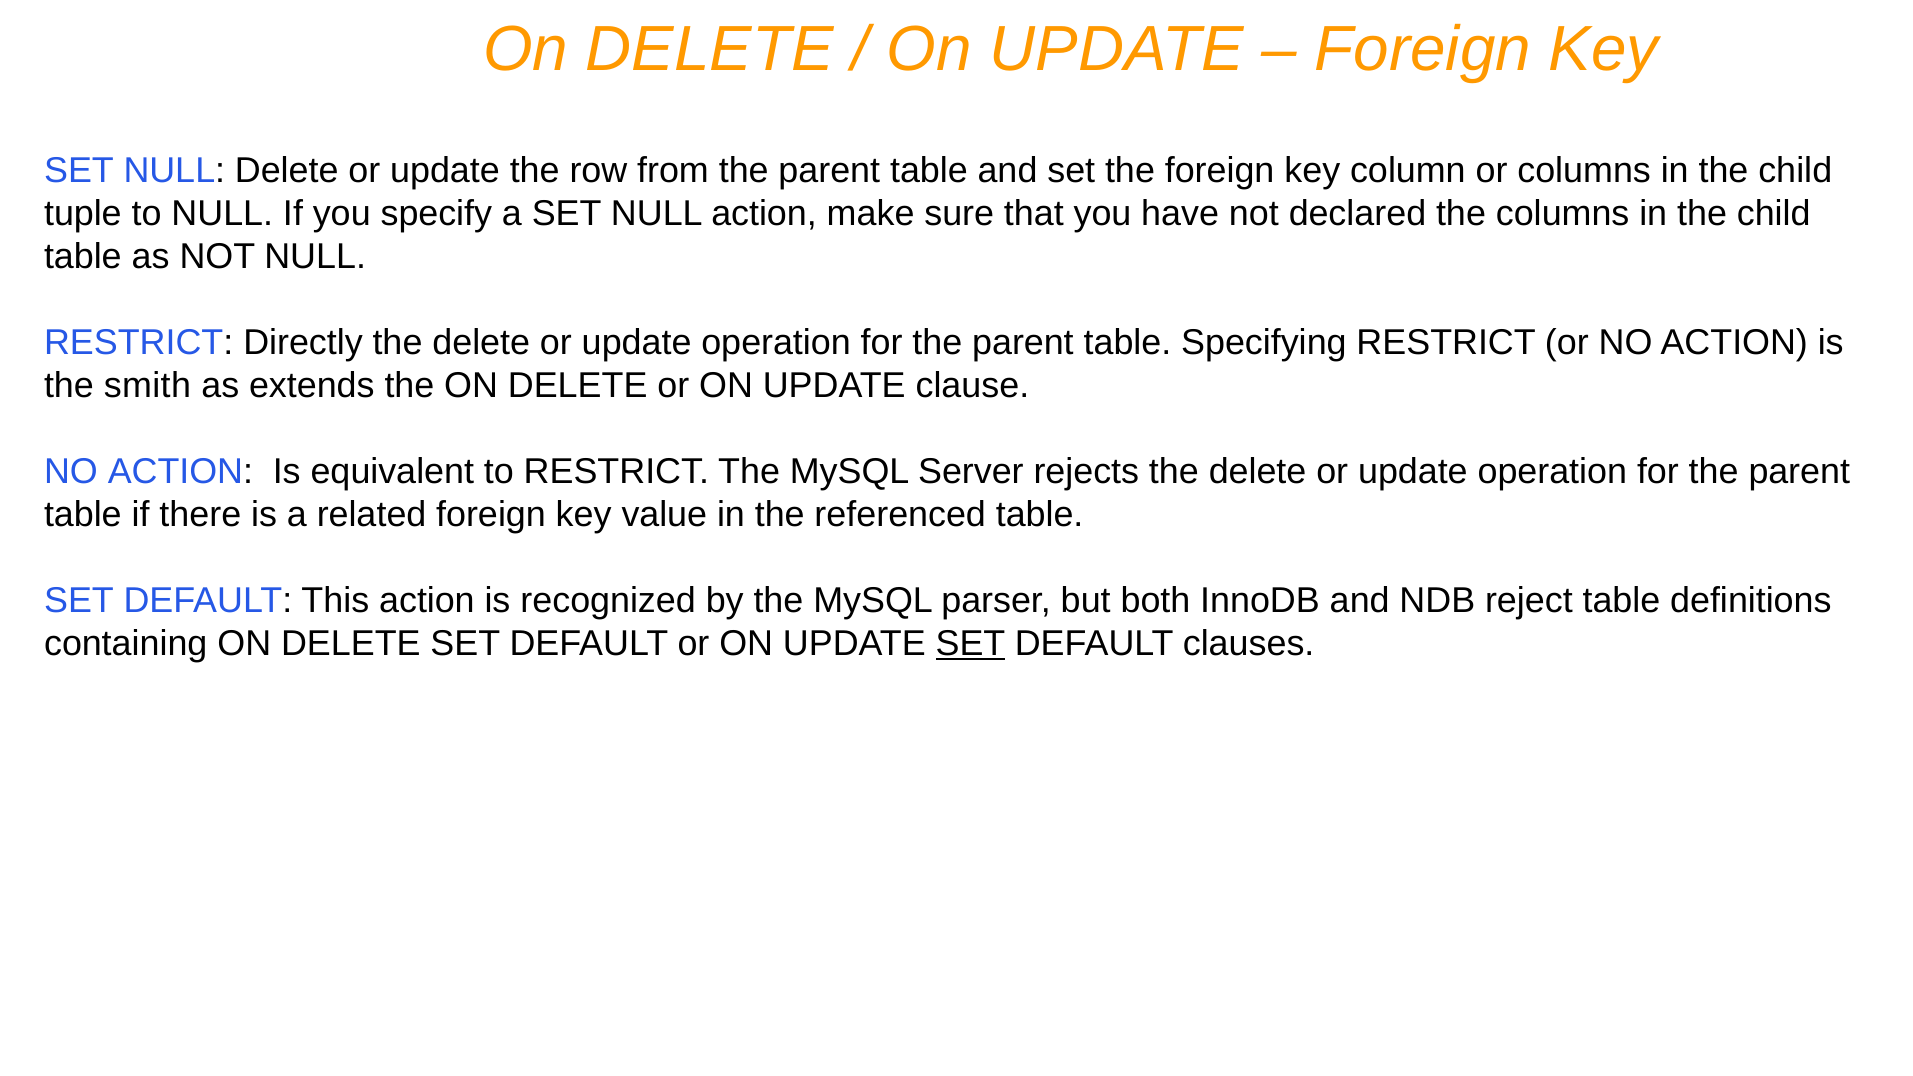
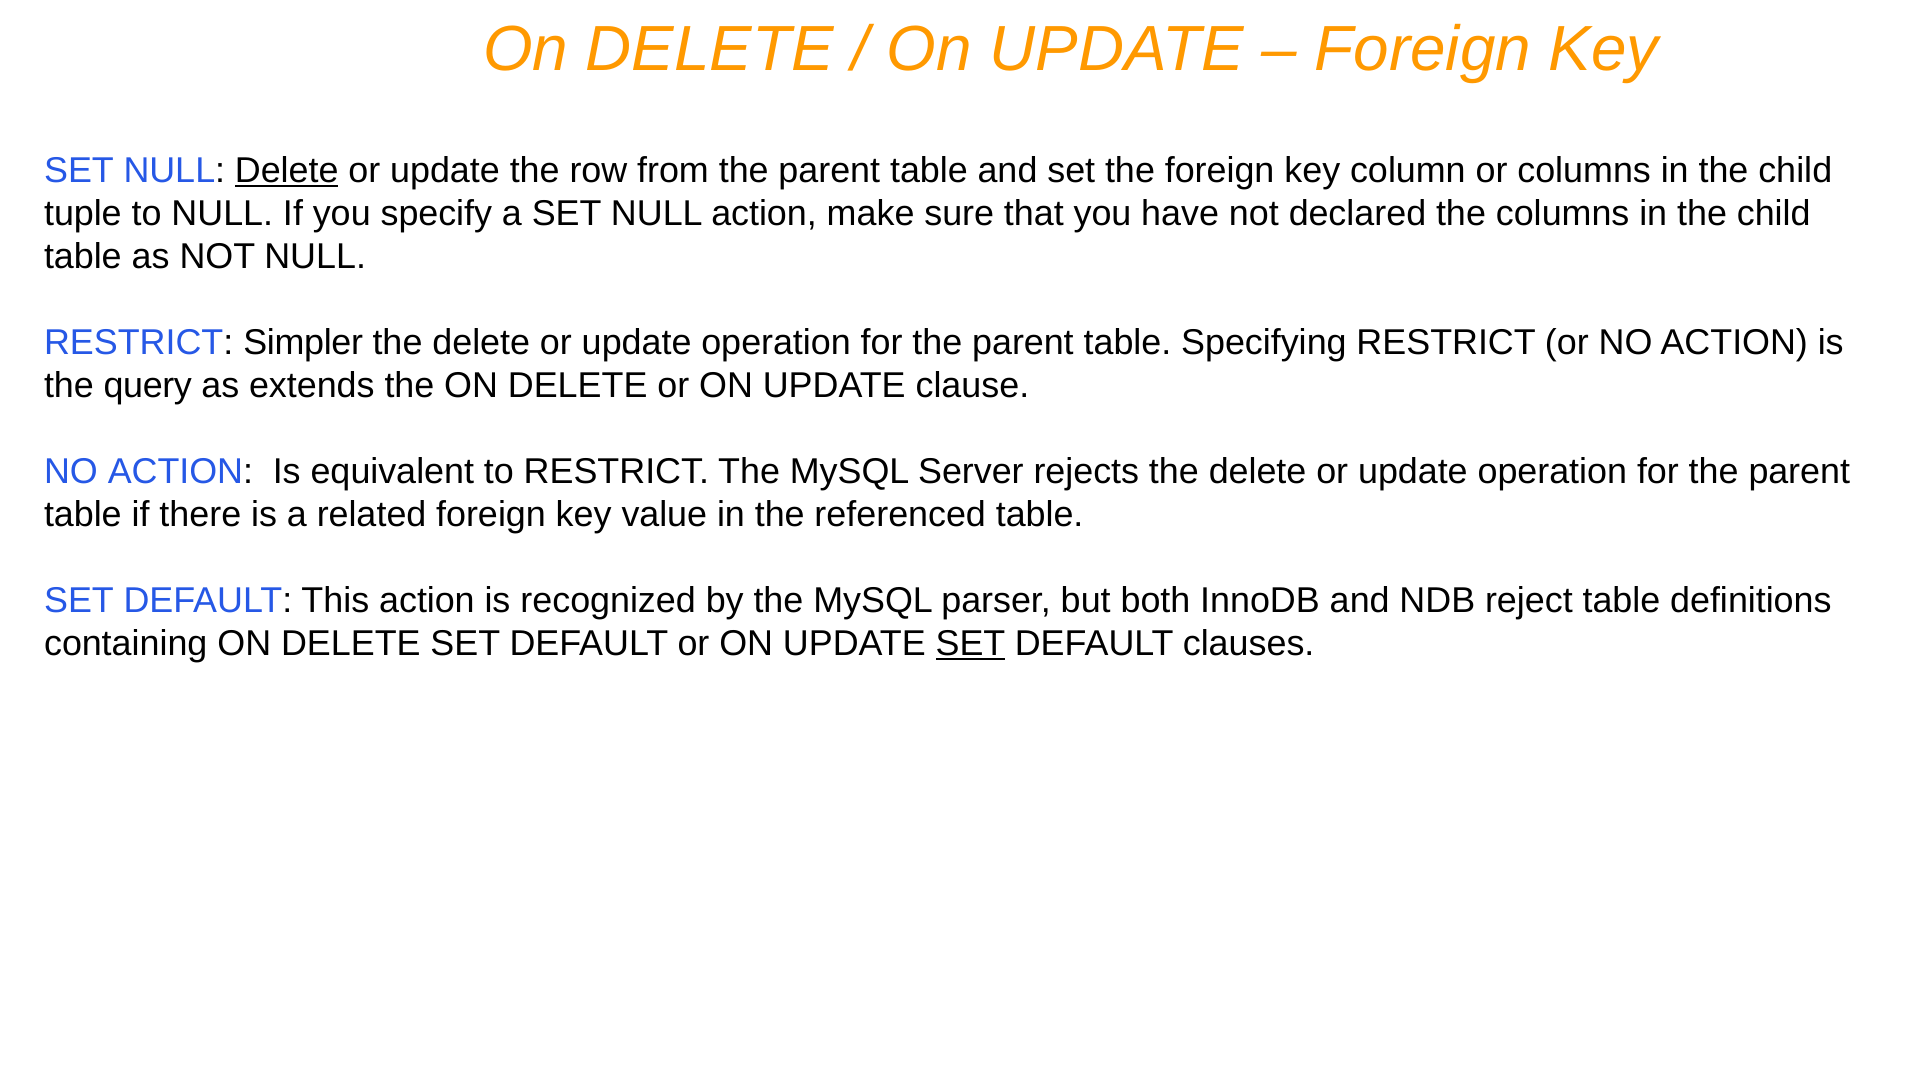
Delete underline: none -> present (287, 170)
Directly: Directly -> Simpler (303, 342)
smith: smith -> query (148, 386)
